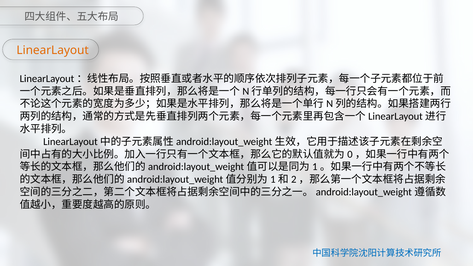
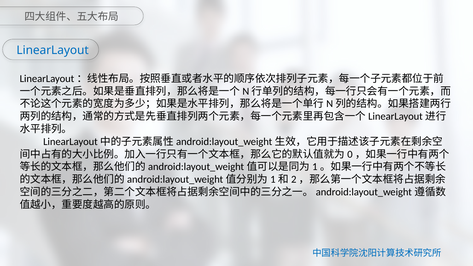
LinearLayout colour: orange -> blue (53, 50)
